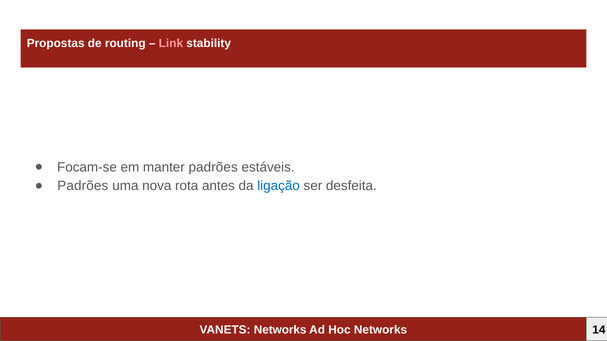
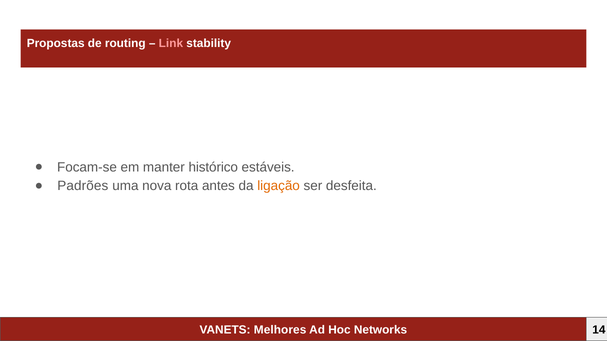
manter padrões: padrões -> histórico (213, 168)
ligação colour: blue -> orange (279, 186)
VANETS Networks: Networks -> Melhores (280, 330)
